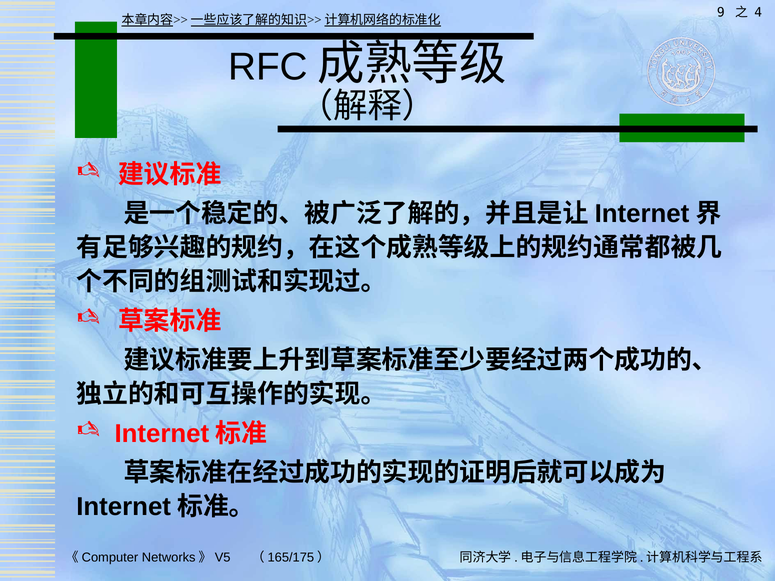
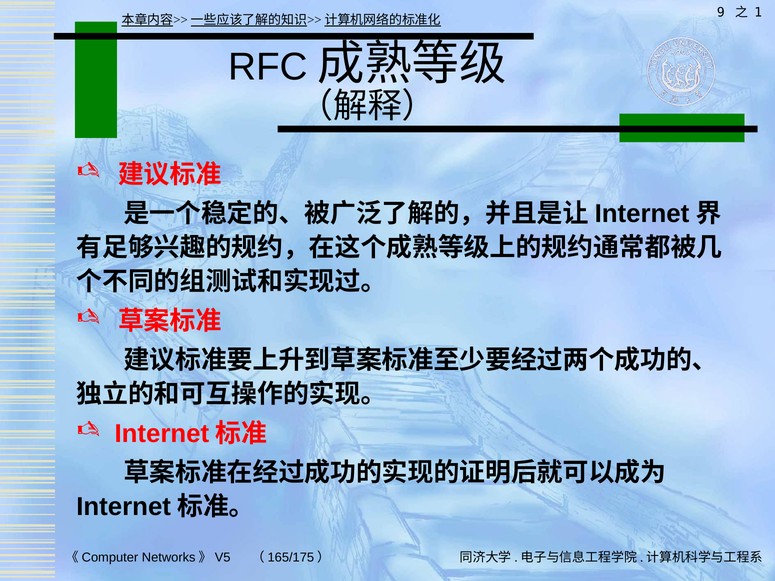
4: 4 -> 1 (758, 13)
